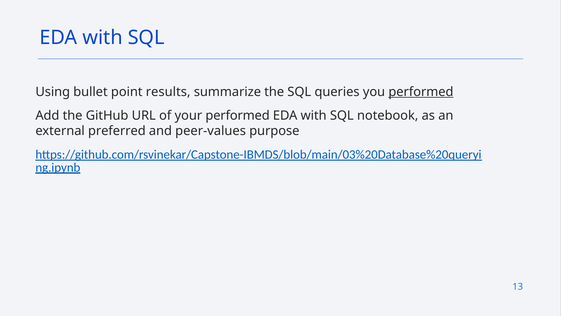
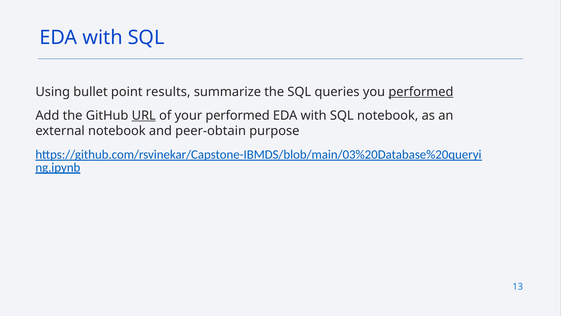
URL underline: none -> present (144, 115)
external preferred: preferred -> notebook (117, 131)
peer-values: peer-values -> peer-obtain (211, 131)
